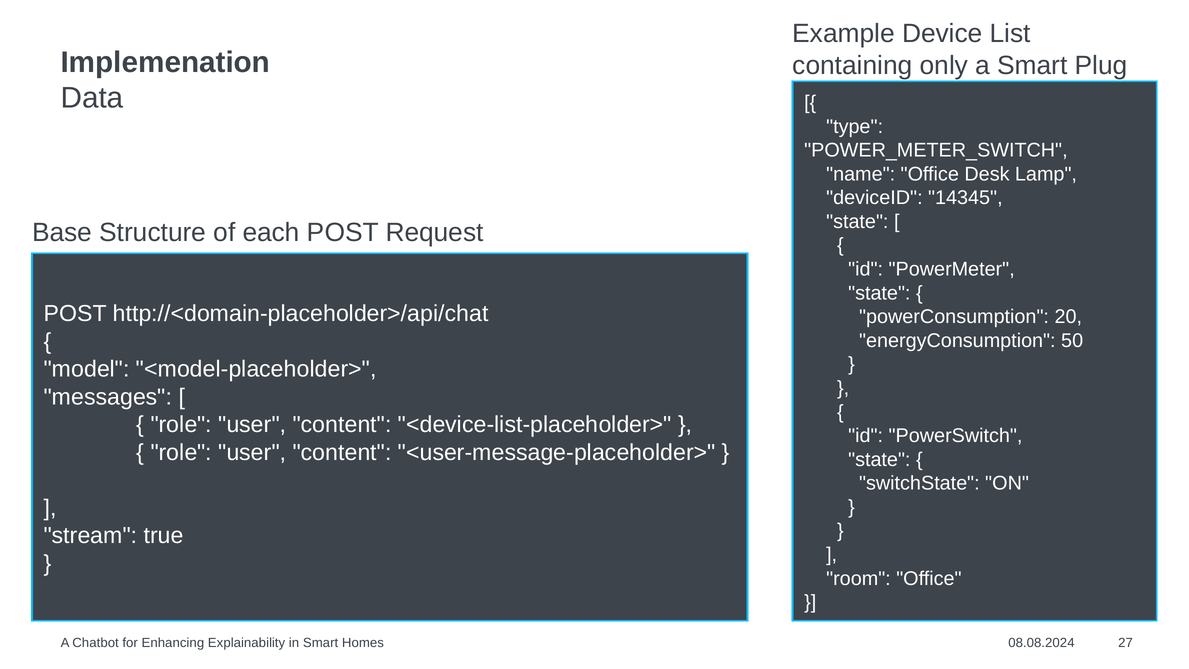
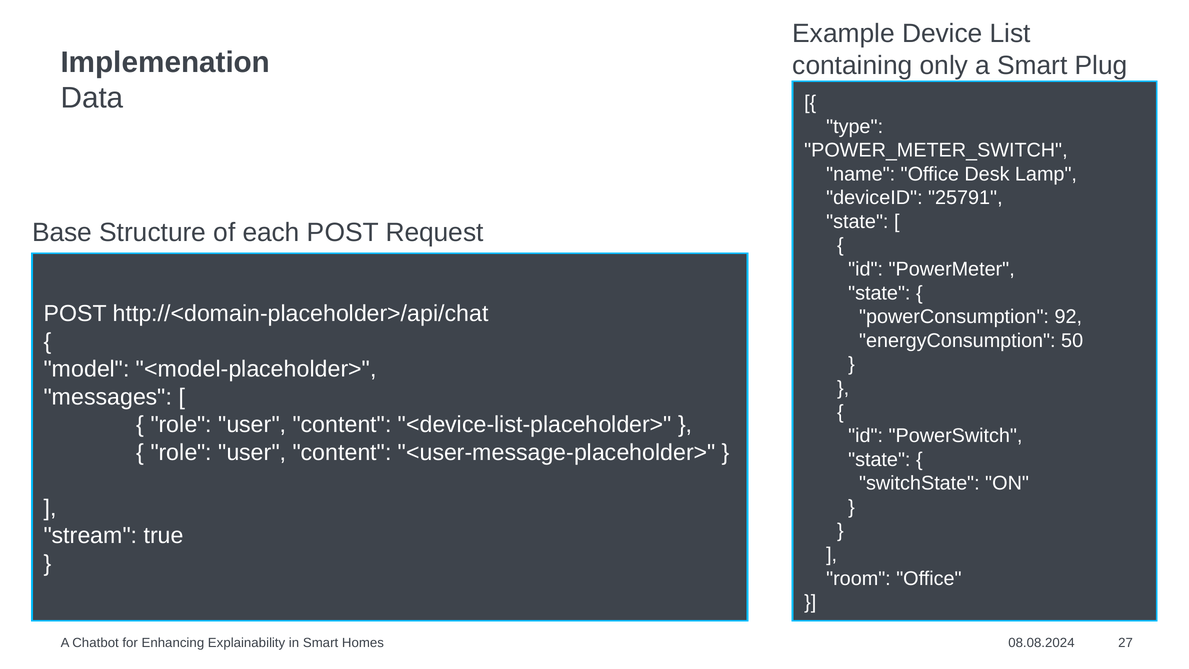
14345: 14345 -> 25791 (965, 198)
20: 20 -> 92 (1068, 317)
